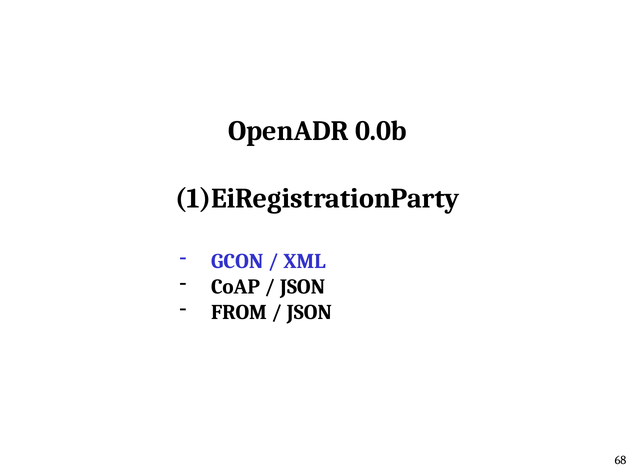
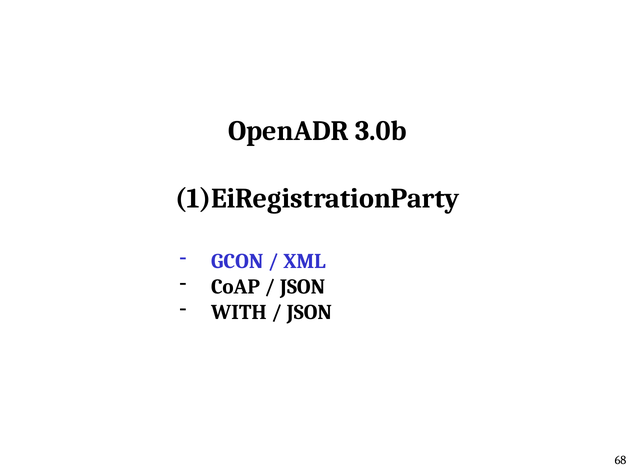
0.0b: 0.0b -> 3.0b (381, 131)
FROM: FROM -> WITH (239, 312)
